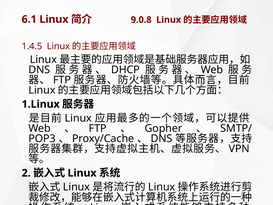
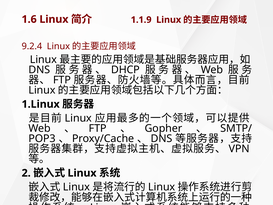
6.1: 6.1 -> 1.6 (29, 19)
9.0.8: 9.0.8 -> 1.1.9 (141, 20)
1.4.5: 1.4.5 -> 9.2.4 (32, 46)
